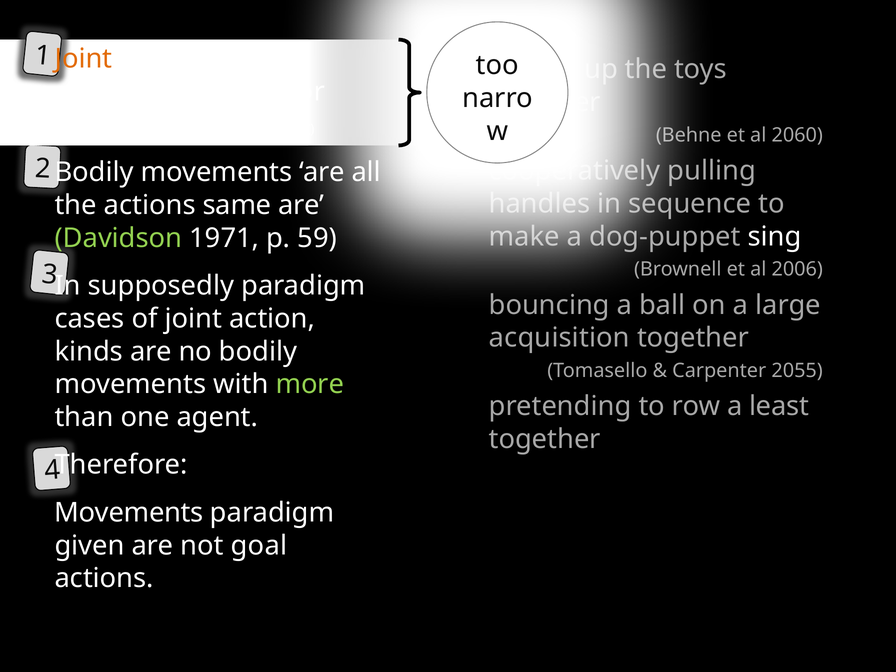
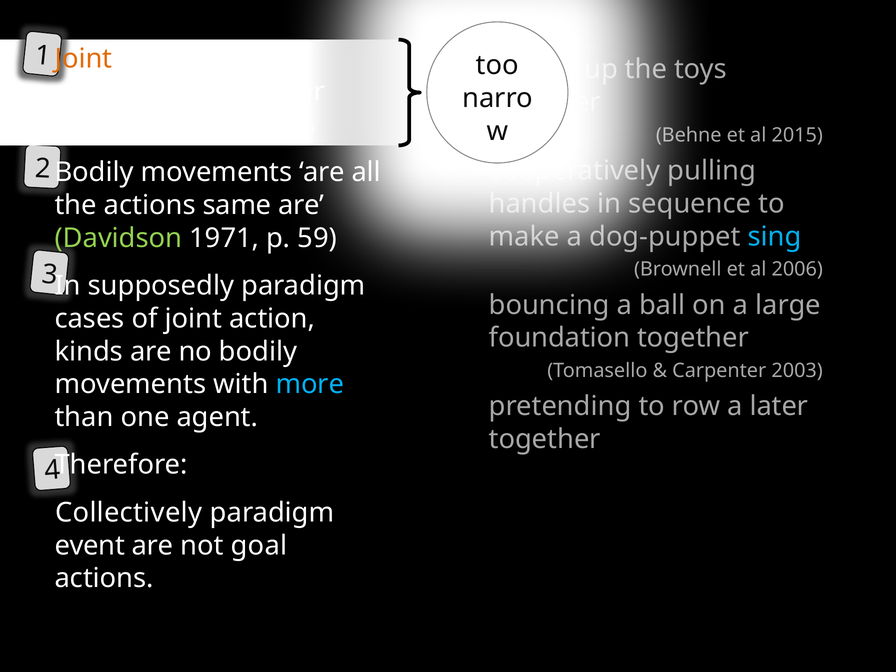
2060: 2060 -> 2015 (797, 135)
sing colour: white -> light blue (775, 237)
acquisition: acquisition -> foundation (559, 338)
2055: 2055 -> 2003 (797, 371)
more colour: light green -> light blue (310, 384)
least: least -> later (779, 406)
Movements: Movements -> Collectively (129, 513)
given: given -> event (90, 546)
